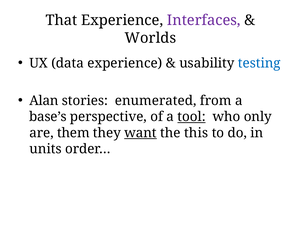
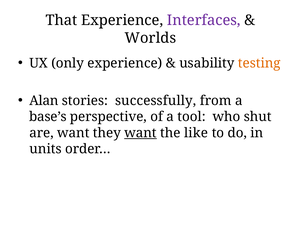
data: data -> only (68, 63)
testing colour: blue -> orange (259, 63)
enumerated: enumerated -> successfully (156, 101)
tool underline: present -> none (192, 117)
only: only -> shut (258, 117)
are them: them -> want (73, 133)
this: this -> like (196, 133)
